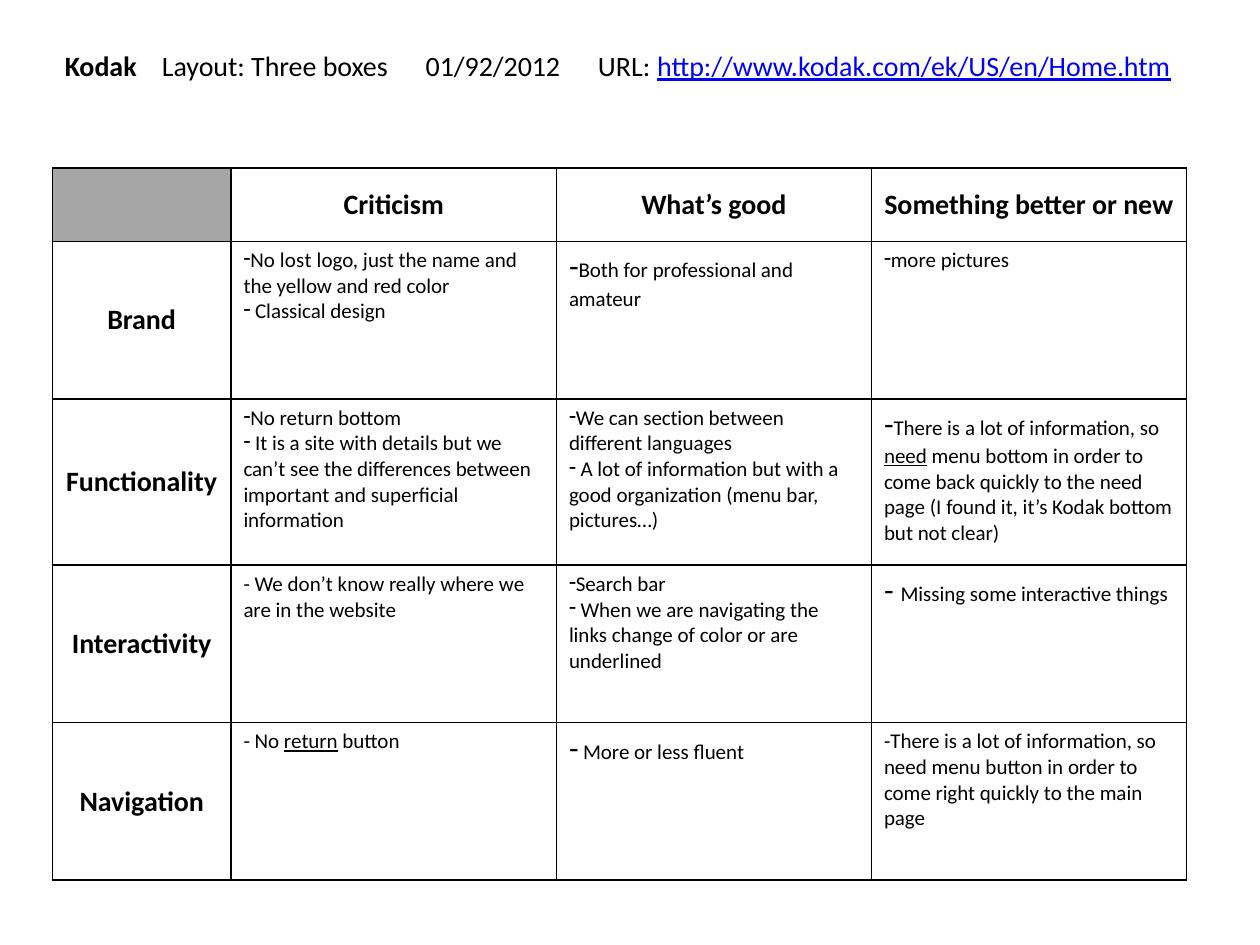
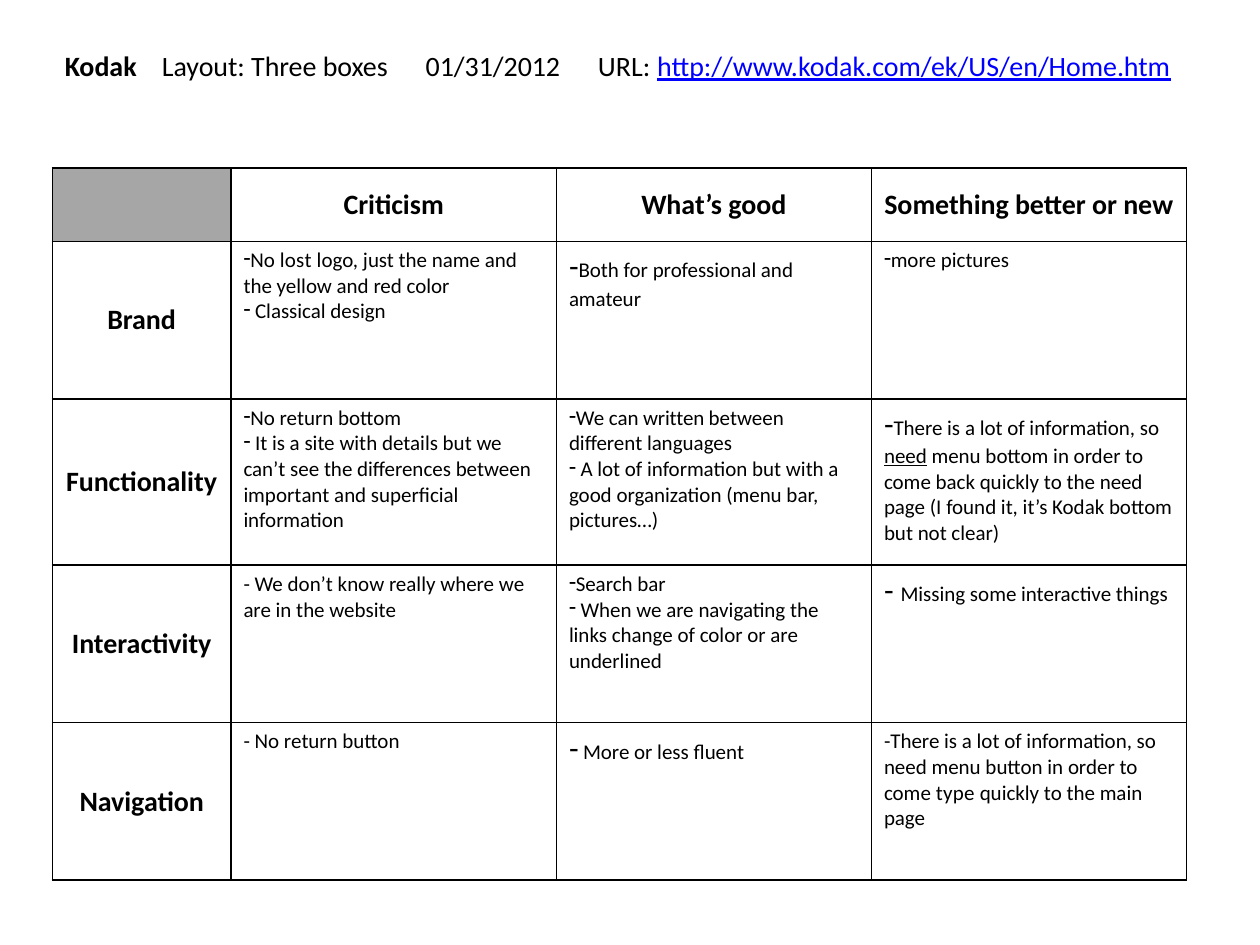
01/92/2012: 01/92/2012 -> 01/31/2012 (493, 67)
section: section -> written (674, 418)
return underline: present -> none (311, 742)
right: right -> type (955, 793)
